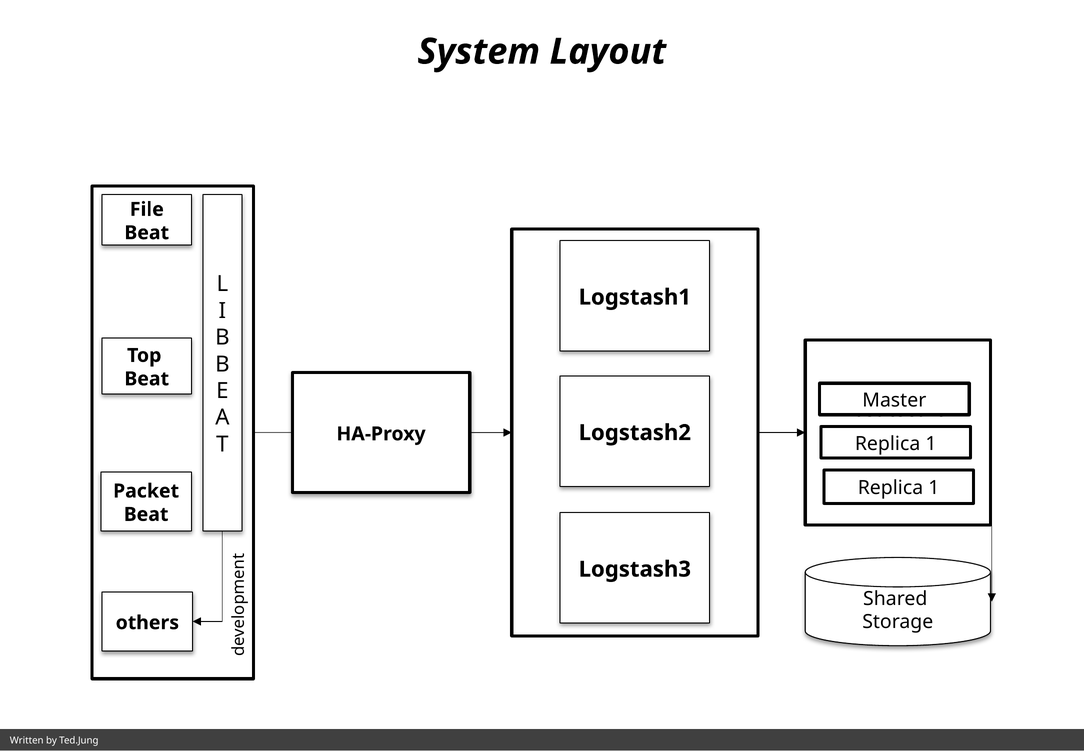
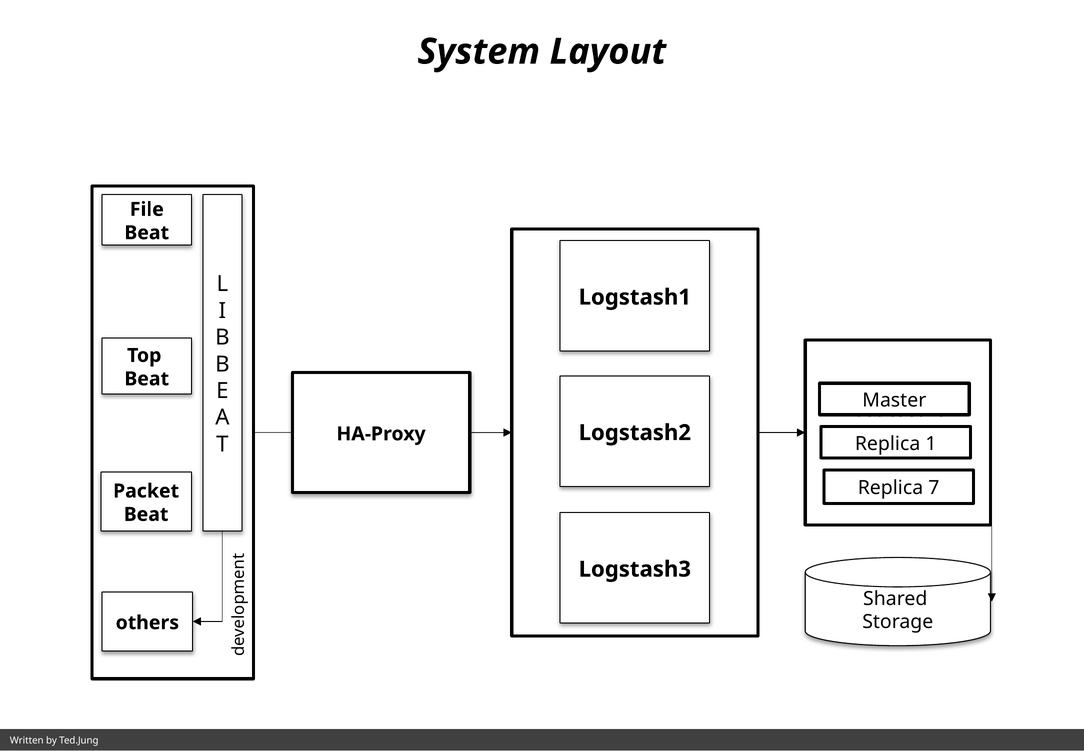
1: 1 -> 7 (934, 488)
